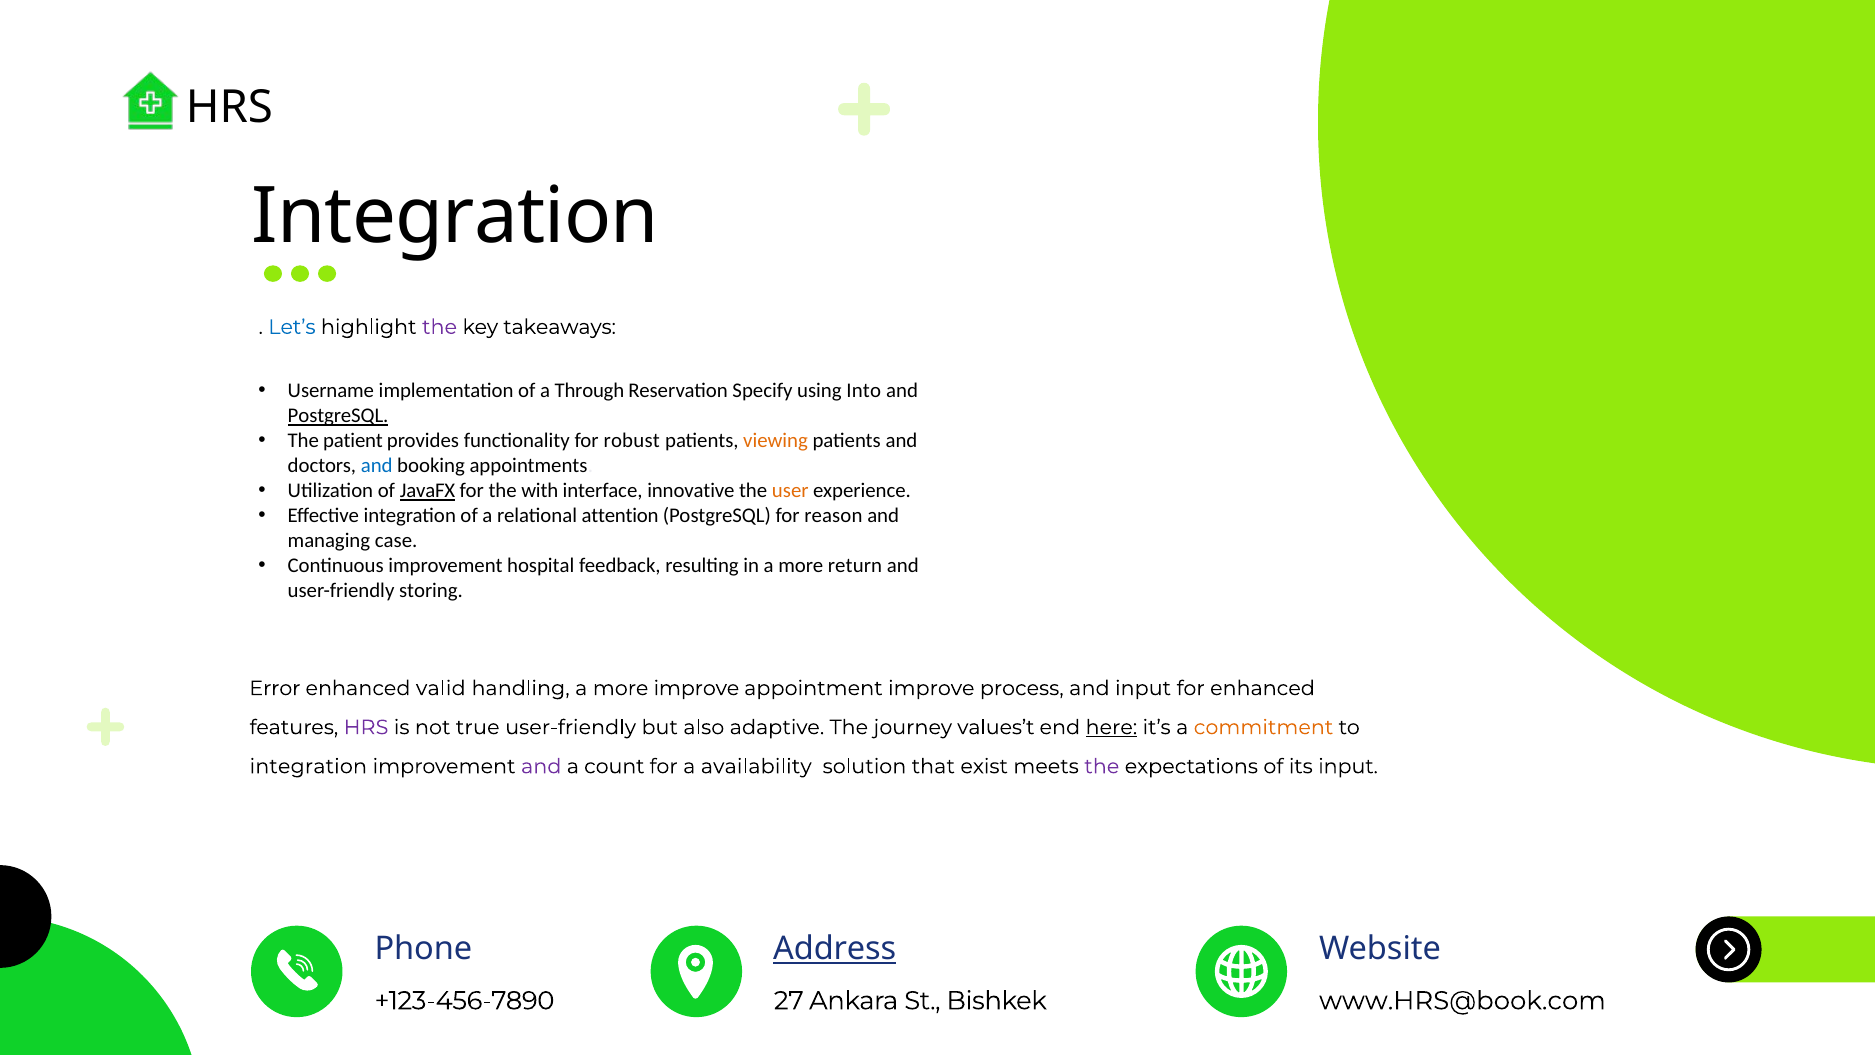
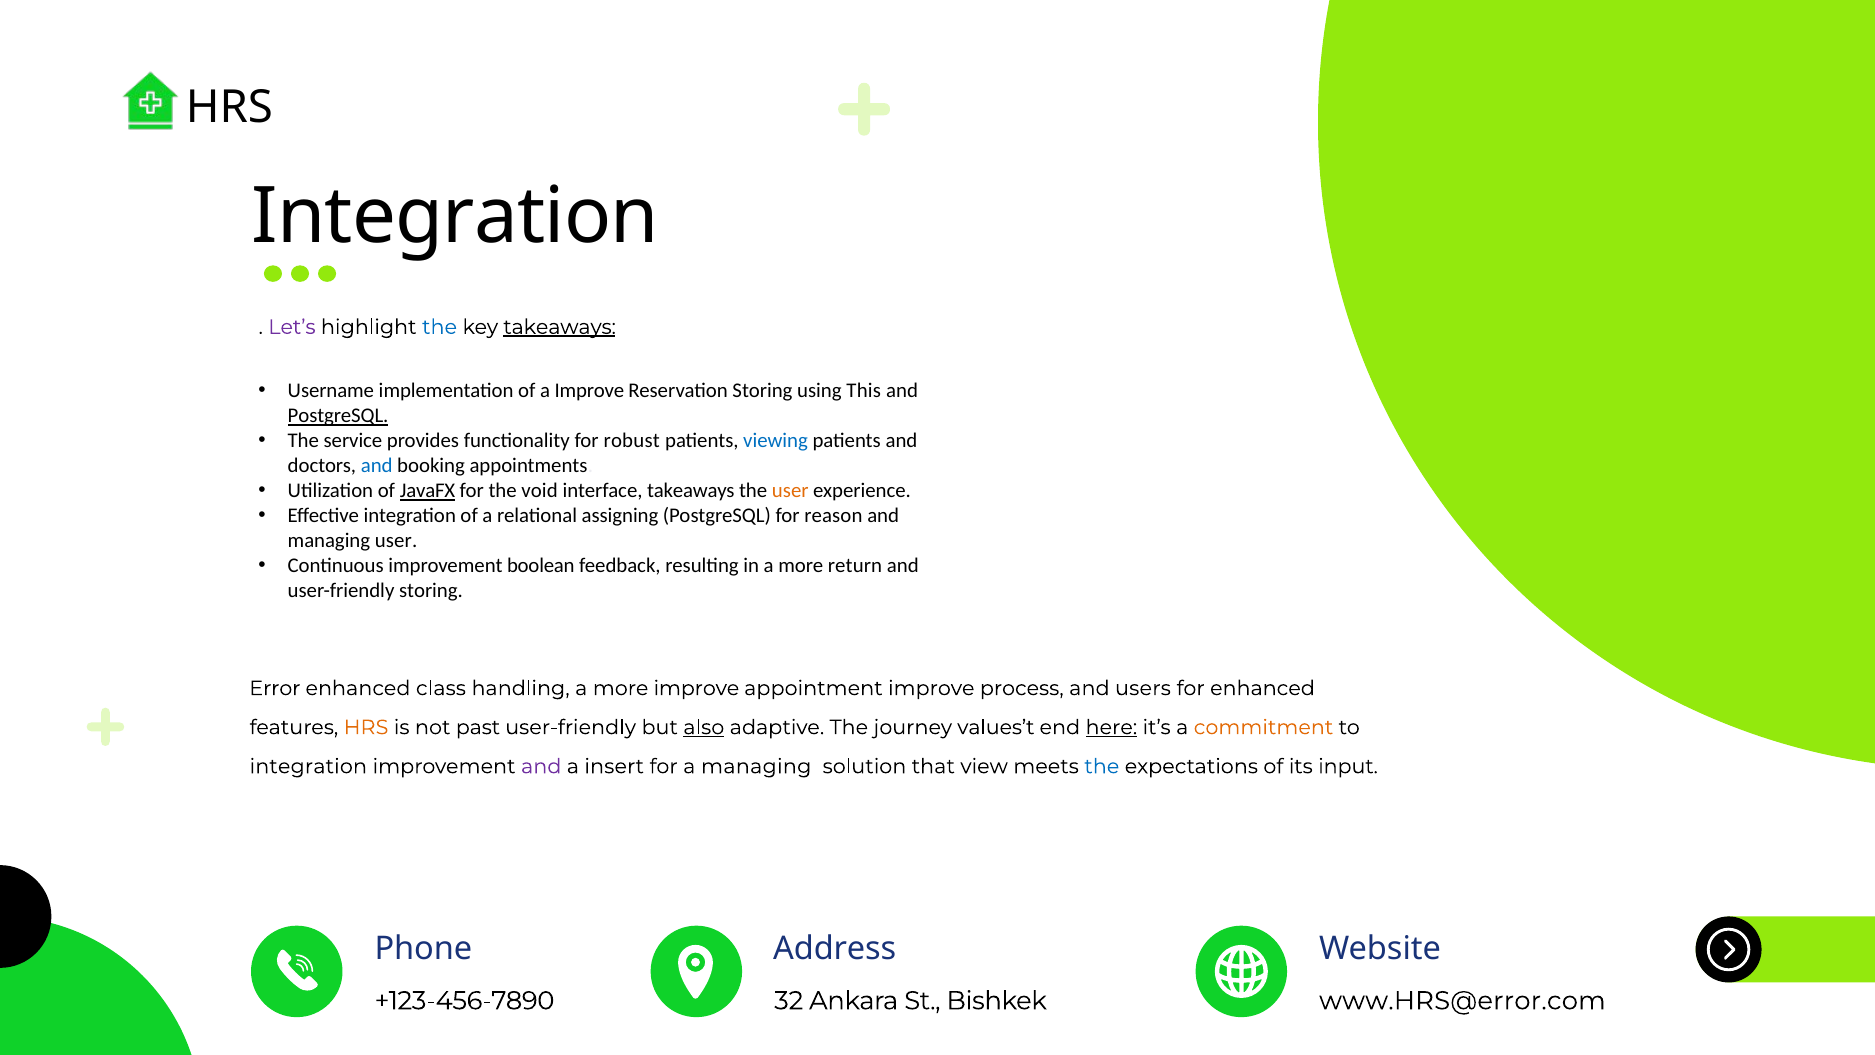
Let’s colour: blue -> purple (292, 327)
the colour: purple -> blue (440, 327)
takeaways underline: none -> present (560, 327)
a Through: Through -> Improve (589, 391)
Reservation Specify: Specify -> Storing (763, 391)
Into: Into -> This (864, 391)
patient: patient -> service (353, 441)
viewing colour: orange -> blue (776, 441)
with: with -> void (540, 491)
interface innovative: innovative -> takeaways (691, 491)
attention: attention -> assigning (620, 516)
managing case: case -> user (396, 541)
hospital: hospital -> boolean (541, 566)
valid: valid -> class (441, 688)
and input: input -> users (1143, 688)
HRS colour: purple -> orange (366, 727)
true: true -> past (478, 727)
also underline: none -> present (704, 727)
count: count -> insert (614, 766)
a availability: availability -> managing (756, 766)
exist: exist -> view (984, 766)
the colour: purple -> blue (1102, 766)
Address underline: present -> none (835, 949)
27: 27 -> 32 (789, 1001)
www.HRS@book.com: www.HRS@book.com -> www.HRS@error.com (1462, 1001)
